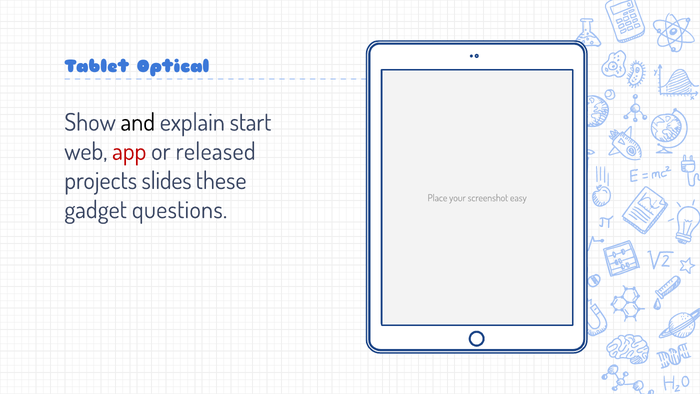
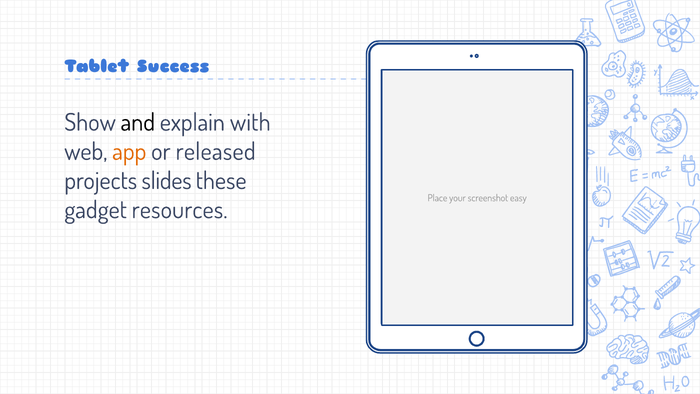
Optical: Optical -> Success (173, 67)
start: start -> with (250, 123)
app colour: red -> orange (129, 152)
questions: questions -> resources (180, 210)
